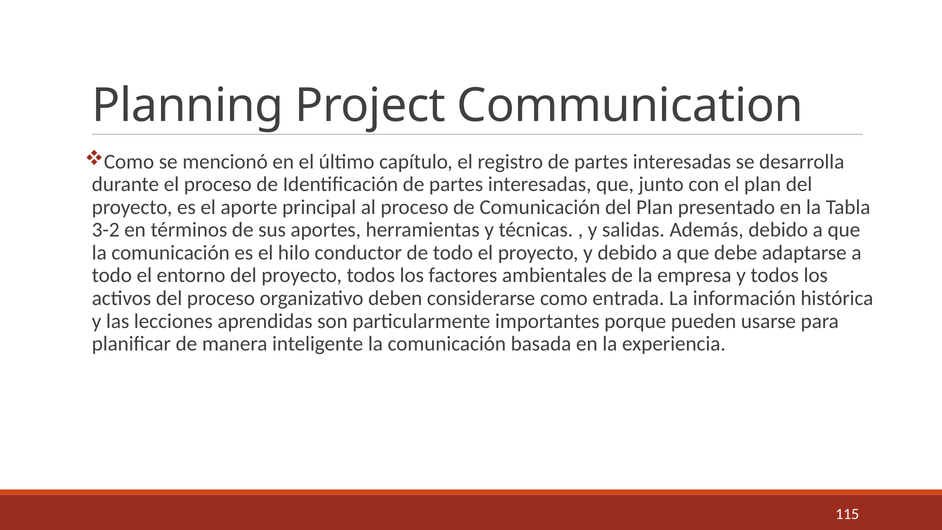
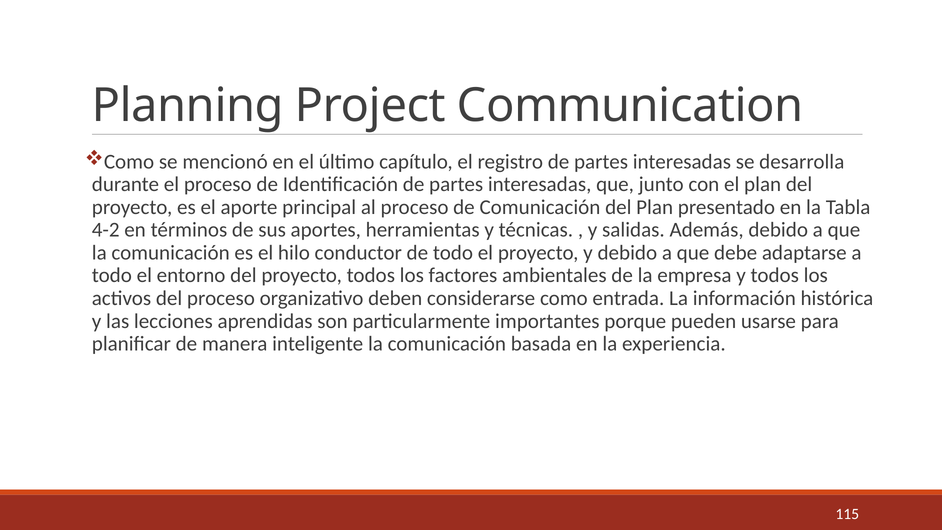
3-2: 3-2 -> 4-2 (106, 230)
